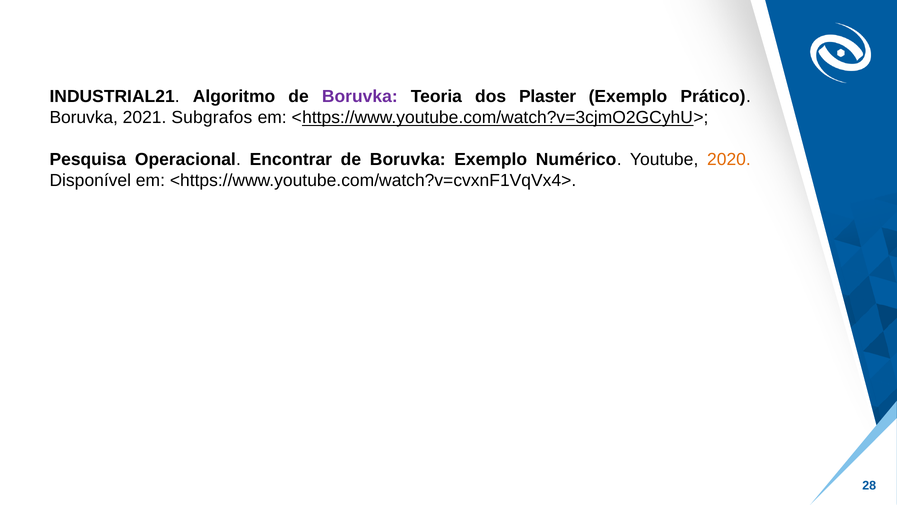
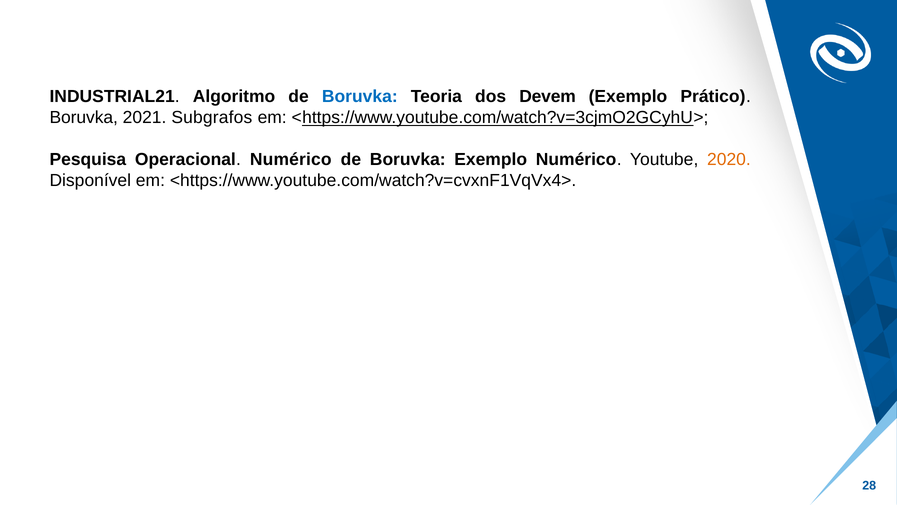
Boruvka colour: purple -> blue (360, 97)
Plaster: Plaster -> Devem (548, 97)
Operacional Encontrar: Encontrar -> Numérico (291, 159)
